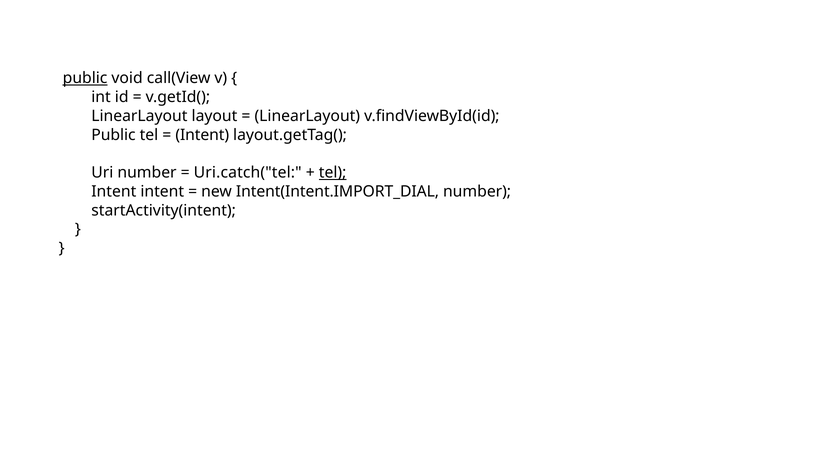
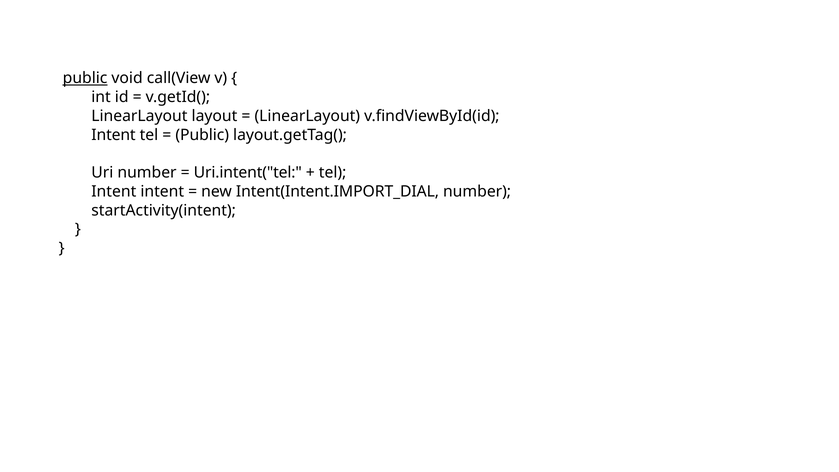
Public: Public -> Intent (114, 135)
Intent: Intent -> Public (202, 135)
Uri.catch("tel: Uri.catch("tel -> Uri.intent("tel (248, 173)
tel underline: present -> none (333, 173)
